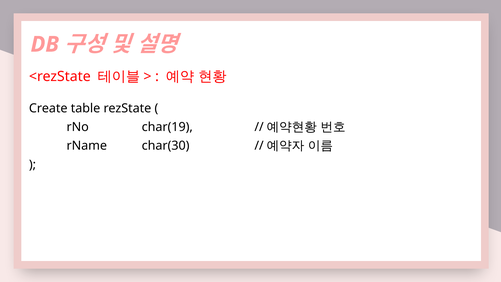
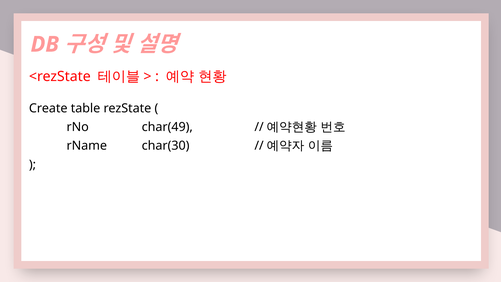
char(19: char(19 -> char(49 (167, 127)
